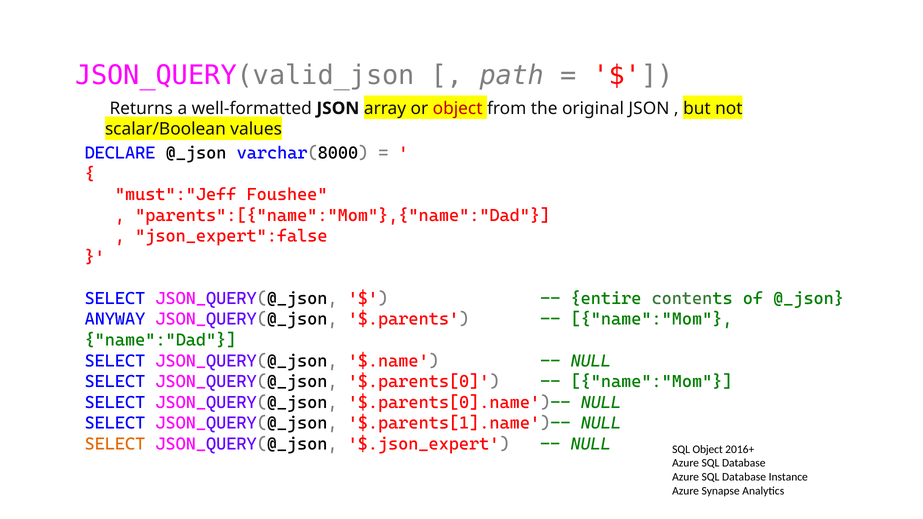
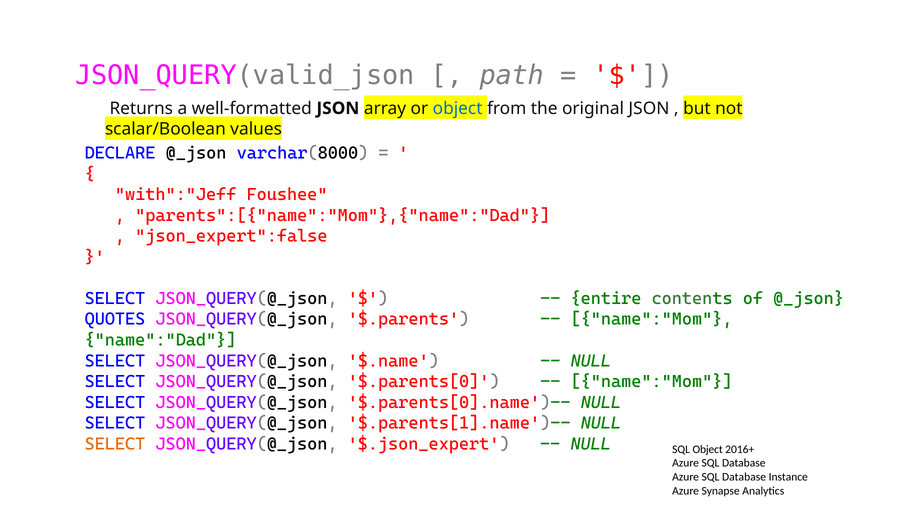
object colour: red -> blue (458, 108)
must":"Jeff: must":"Jeff -> with":"Jeff (176, 195)
ANYWAY: ANYWAY -> QUOTES (115, 319)
